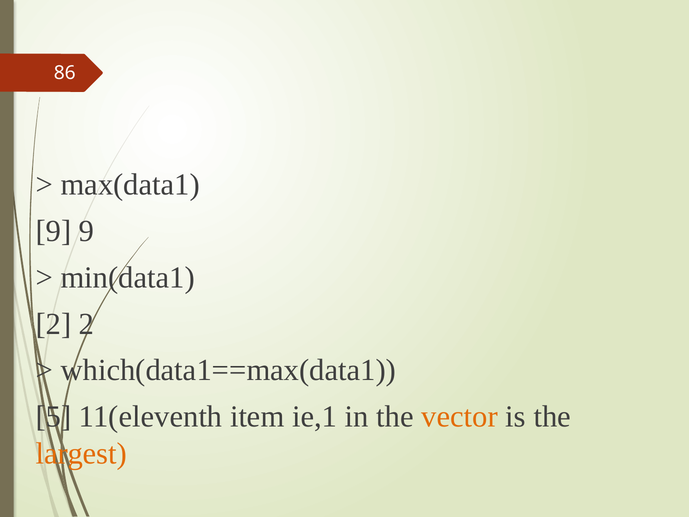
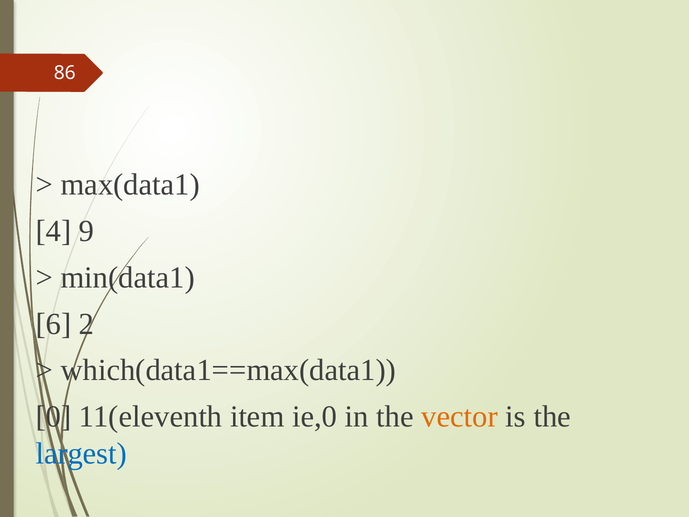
9: 9 -> 4 (54, 231)
2: 2 -> 6 (54, 324)
5: 5 -> 0 (54, 417)
ie,1: ie,1 -> ie,0 (315, 417)
largest colour: orange -> blue (81, 453)
